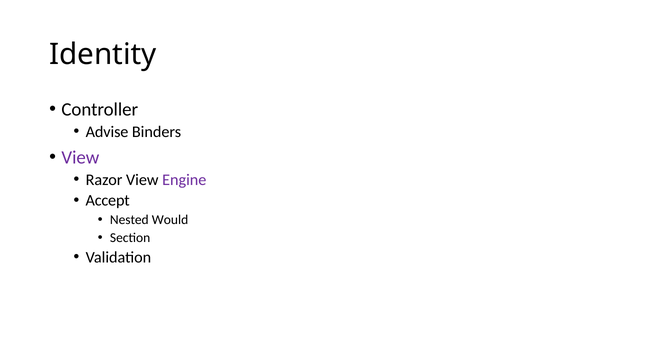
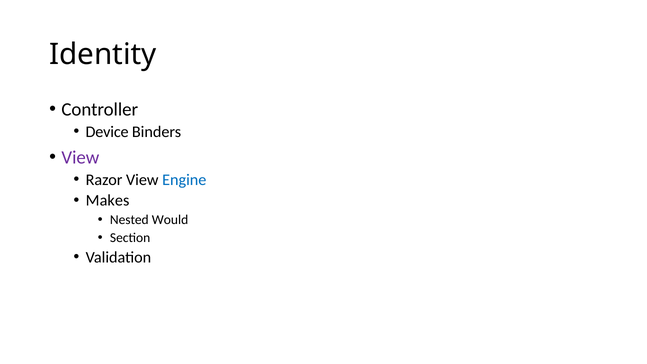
Advise: Advise -> Device (107, 132)
Engine colour: purple -> blue (184, 180)
Accept: Accept -> Makes (108, 200)
